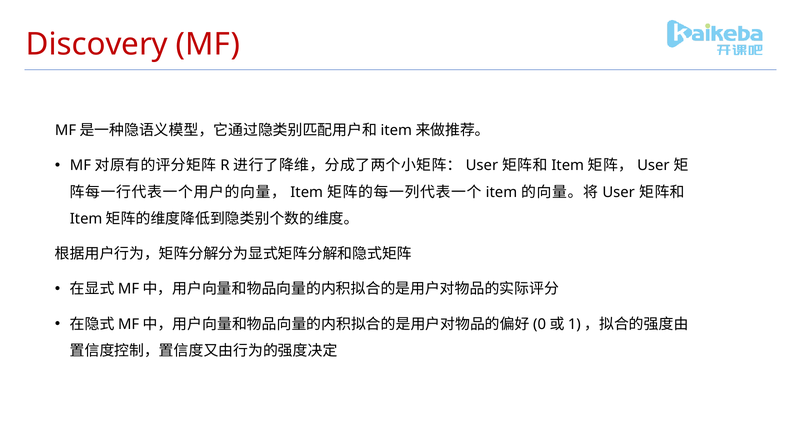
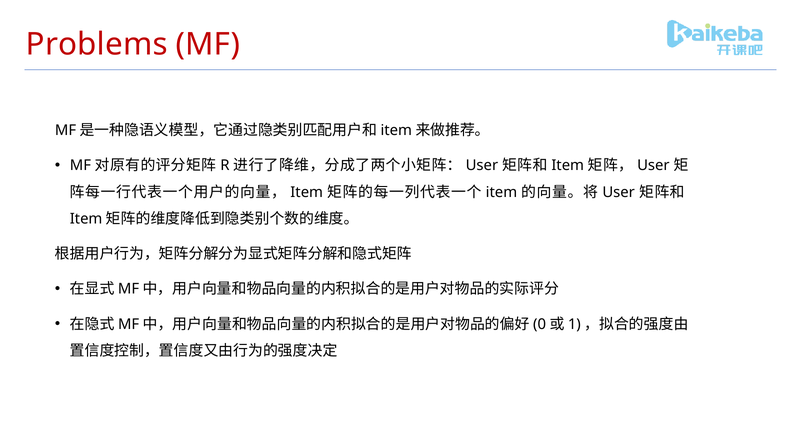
Discovery: Discovery -> Problems (97, 45)
